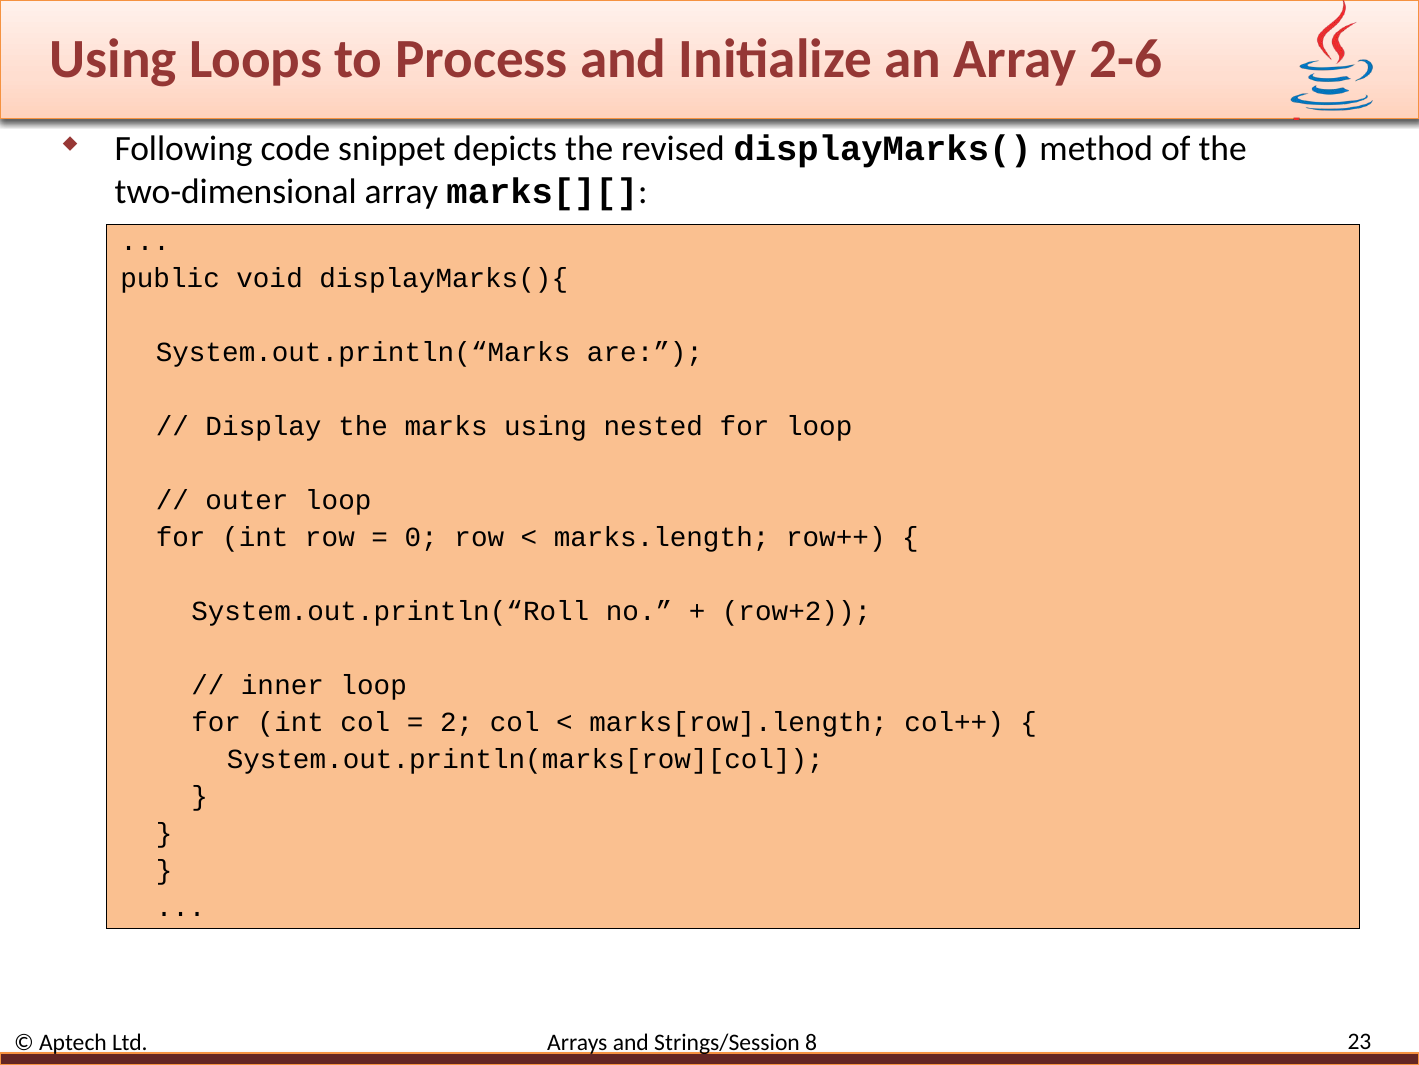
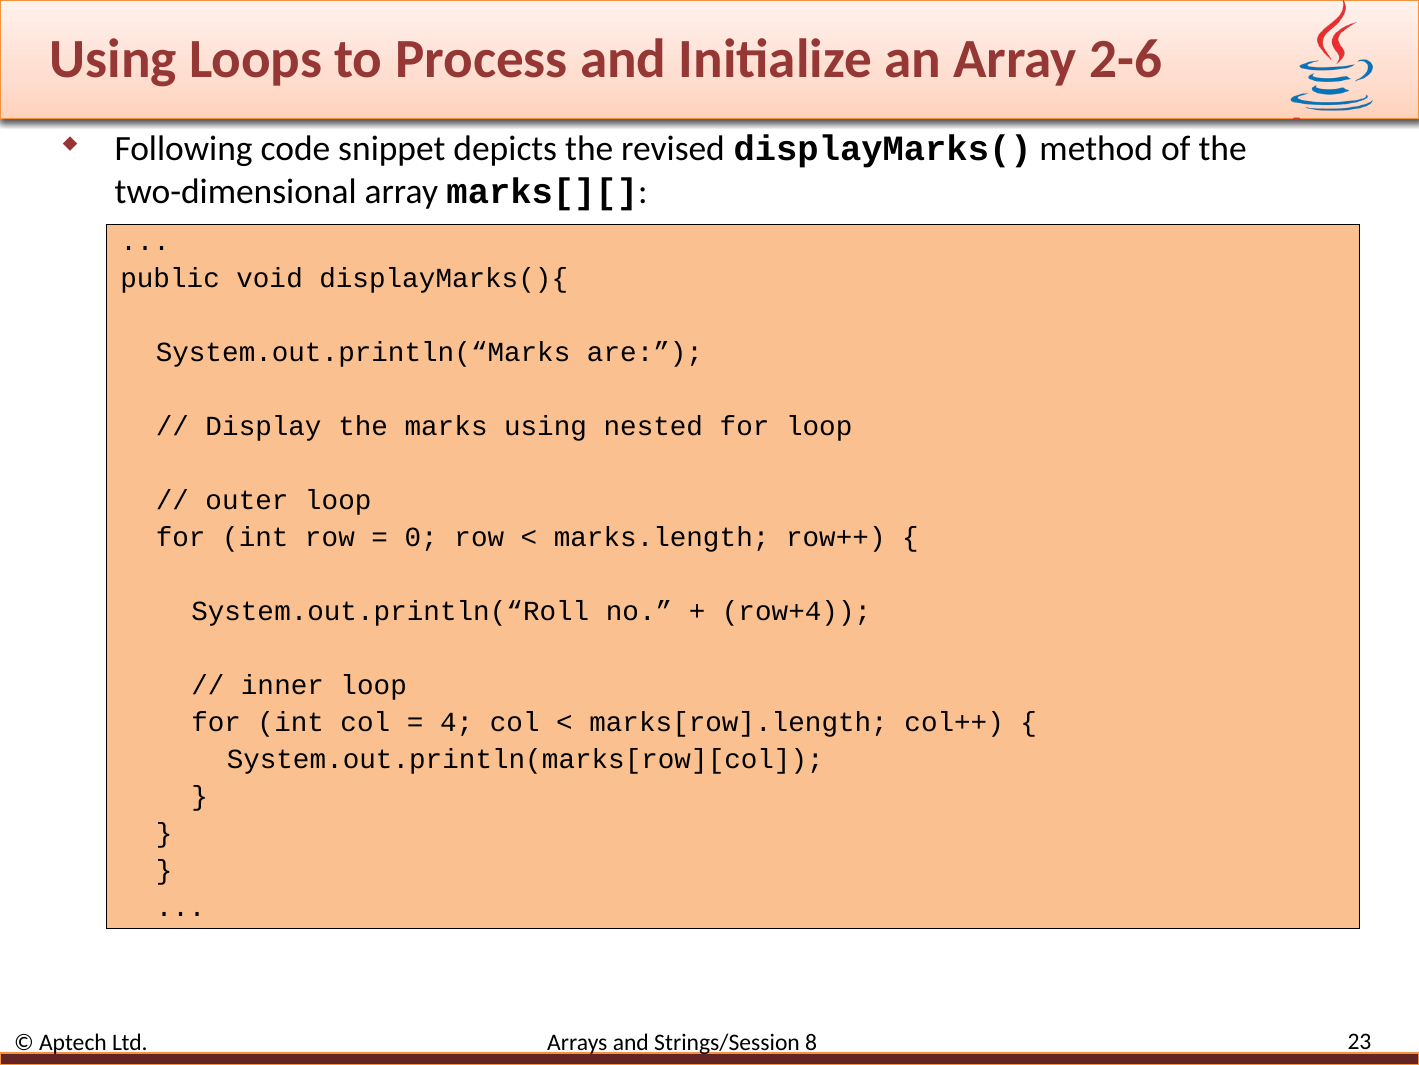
row+2: row+2 -> row+4 (797, 611)
2: 2 -> 4 (457, 722)
